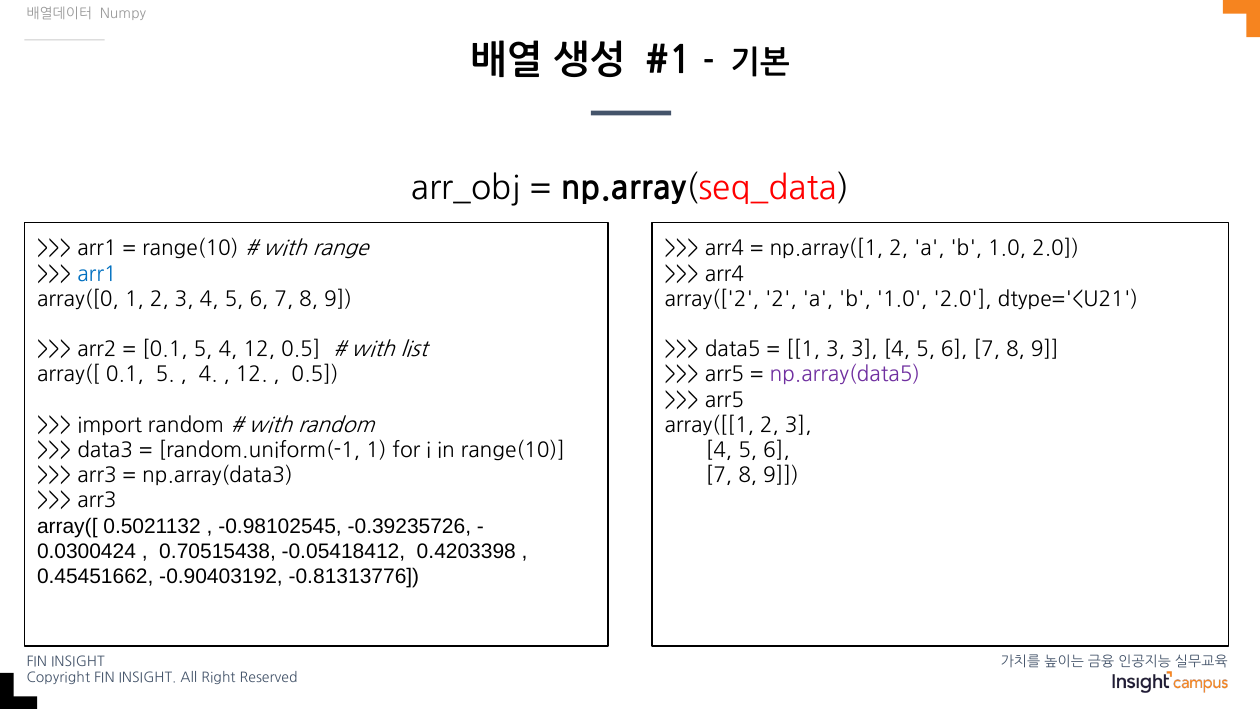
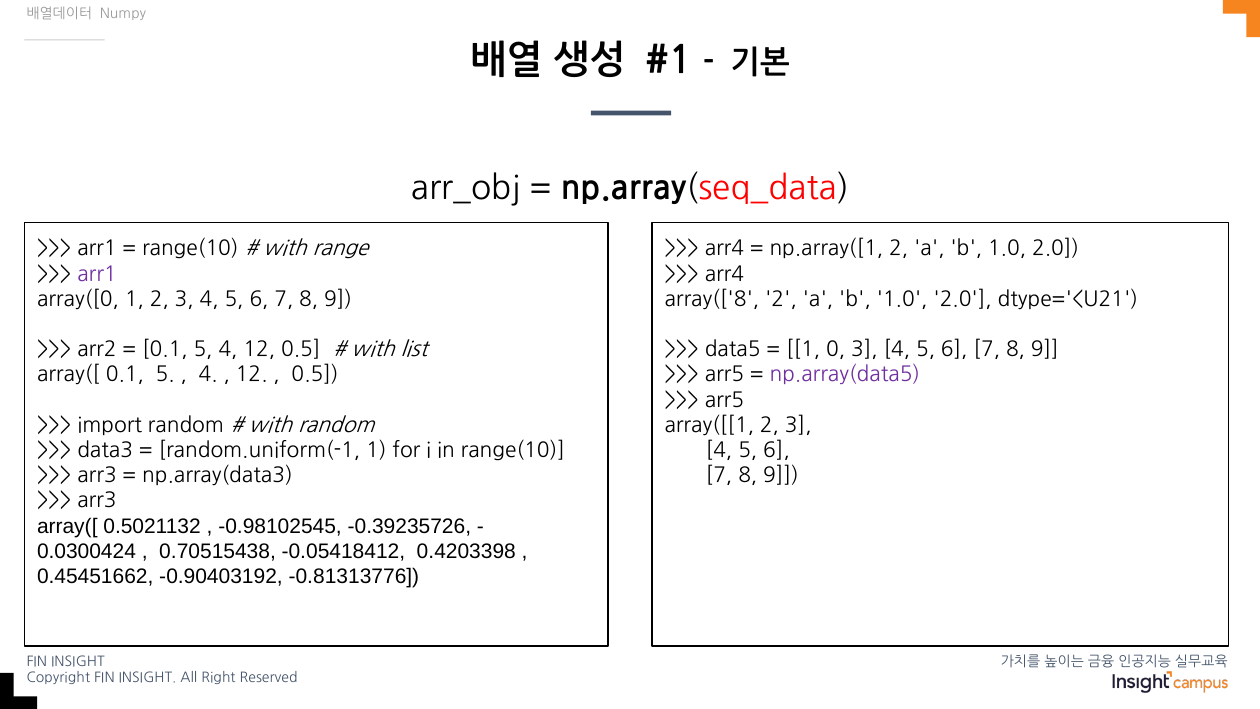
arr1 colour: blue -> purple (97, 274)
array(['2: array(['2 -> array(['8 (712, 299)
1 3: 3 -> 0 (836, 350)
